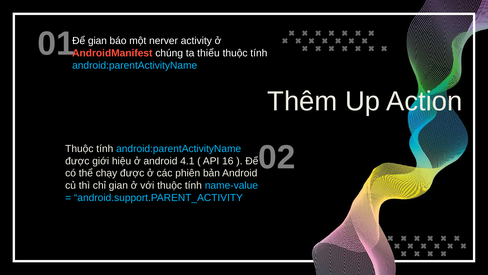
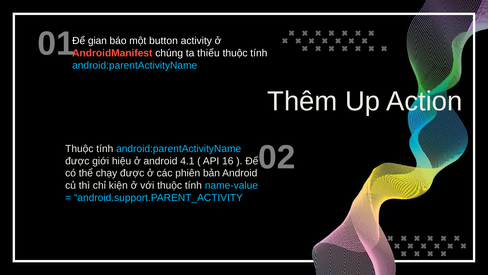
nerver: nerver -> button (163, 41)
chỉ gian: gian -> kiện (118, 185)
